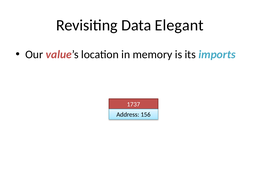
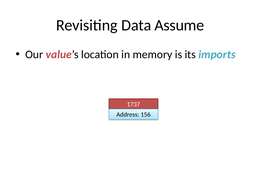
Elegant: Elegant -> Assume (179, 25)
